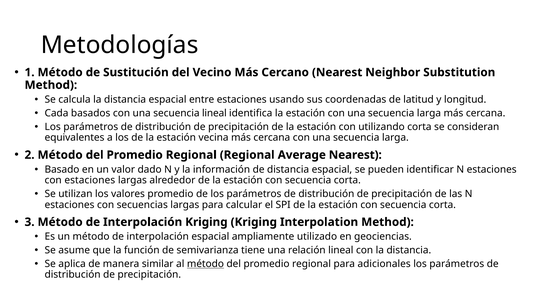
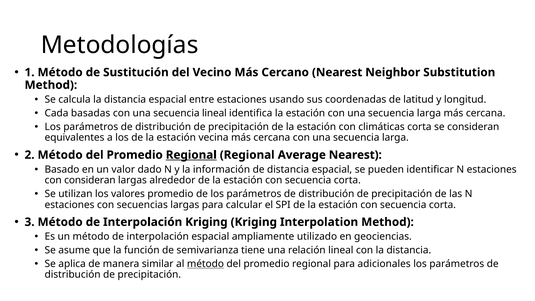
basados: basados -> basadas (91, 113)
utilizando: utilizando -> climáticas (382, 127)
Regional underline: none -> present (191, 155)
con estaciones: estaciones -> consideran (90, 180)
